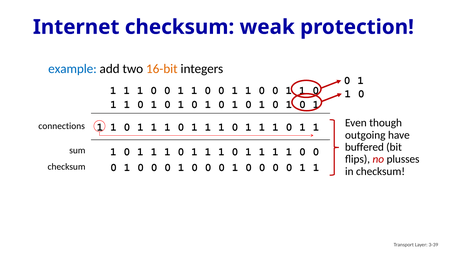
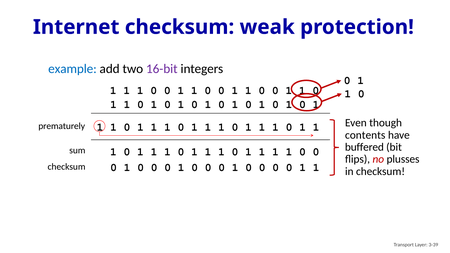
16-bit colour: orange -> purple (162, 69)
connections: connections -> prematurely (62, 126)
outgoing: outgoing -> contents (365, 135)
